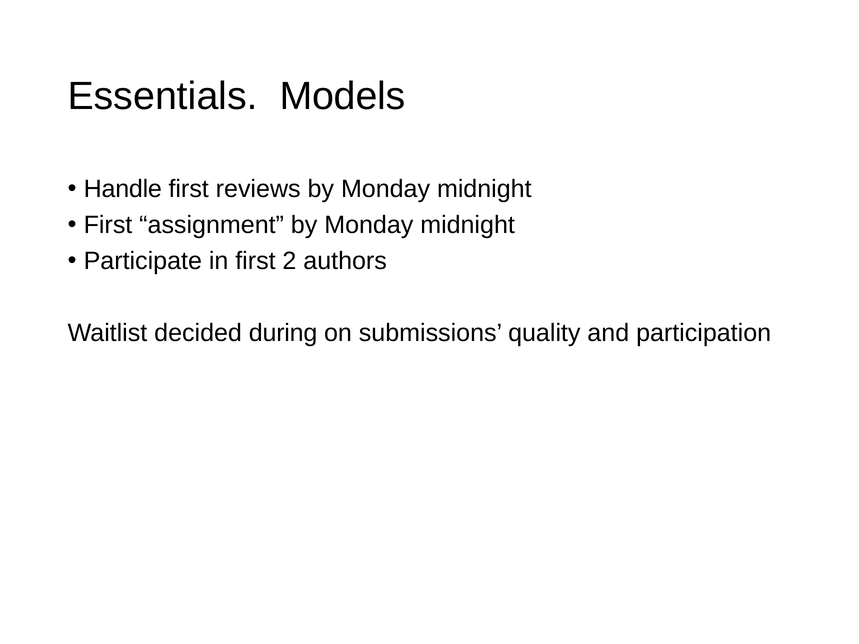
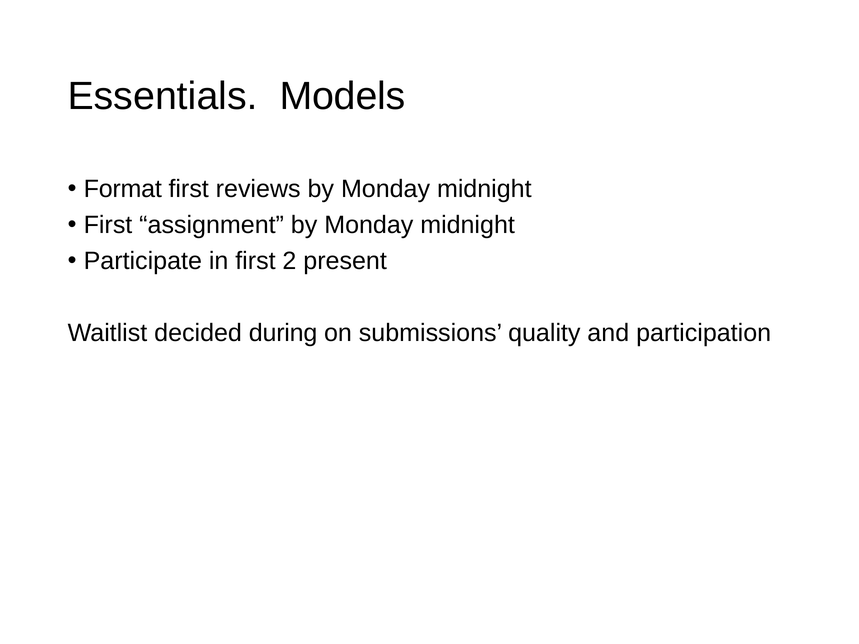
Handle: Handle -> Format (123, 189)
authors: authors -> present (345, 261)
